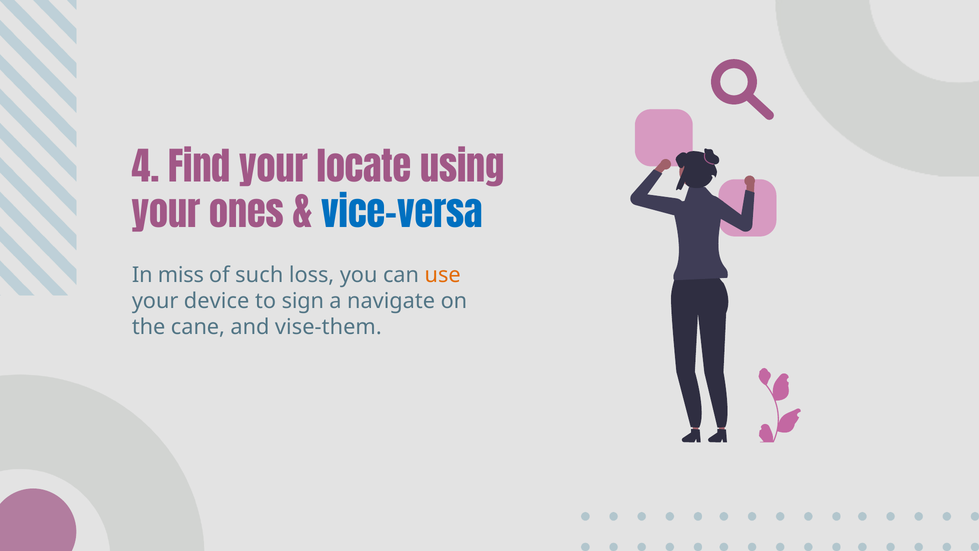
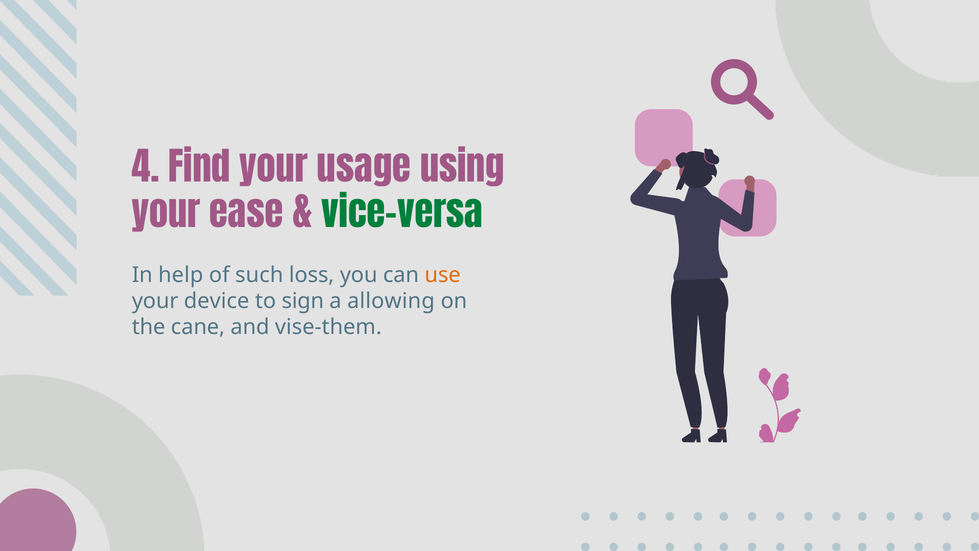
locate: locate -> usage (364, 169)
ones: ones -> ease (246, 215)
vice-versa colour: blue -> green (402, 215)
miss: miss -> help (181, 275)
navigate: navigate -> allowing (391, 301)
